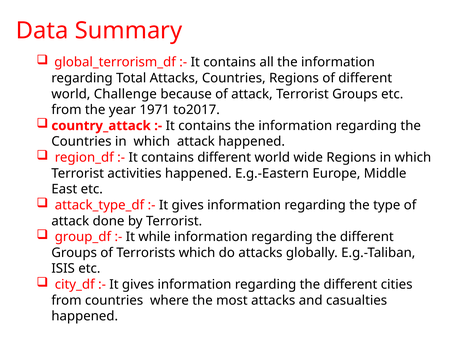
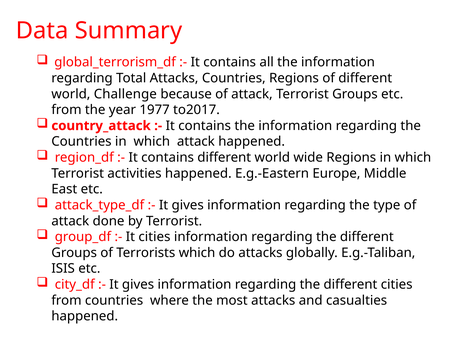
1971: 1971 -> 1977 (155, 110)
It while: while -> cities (154, 237)
